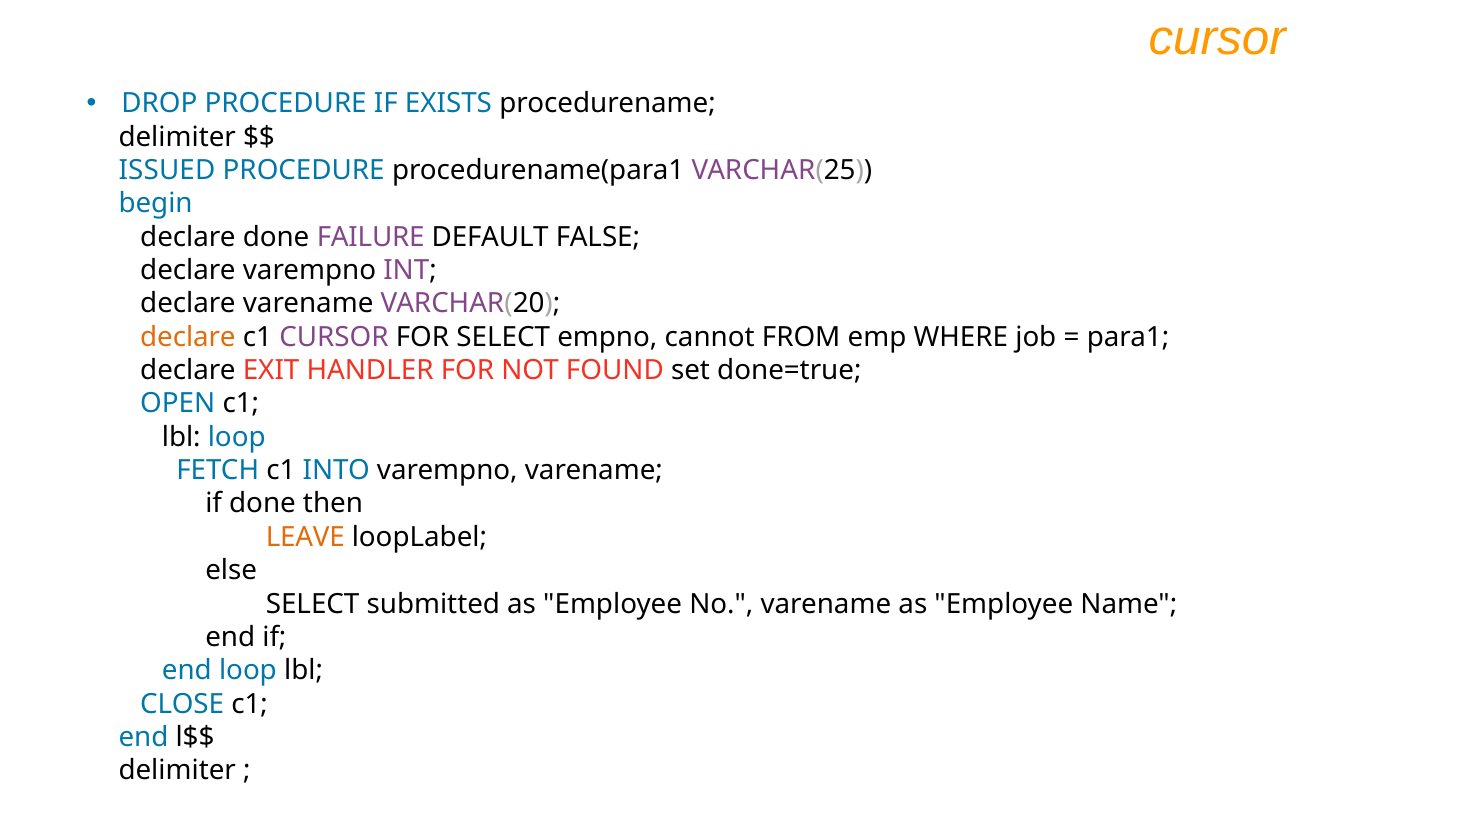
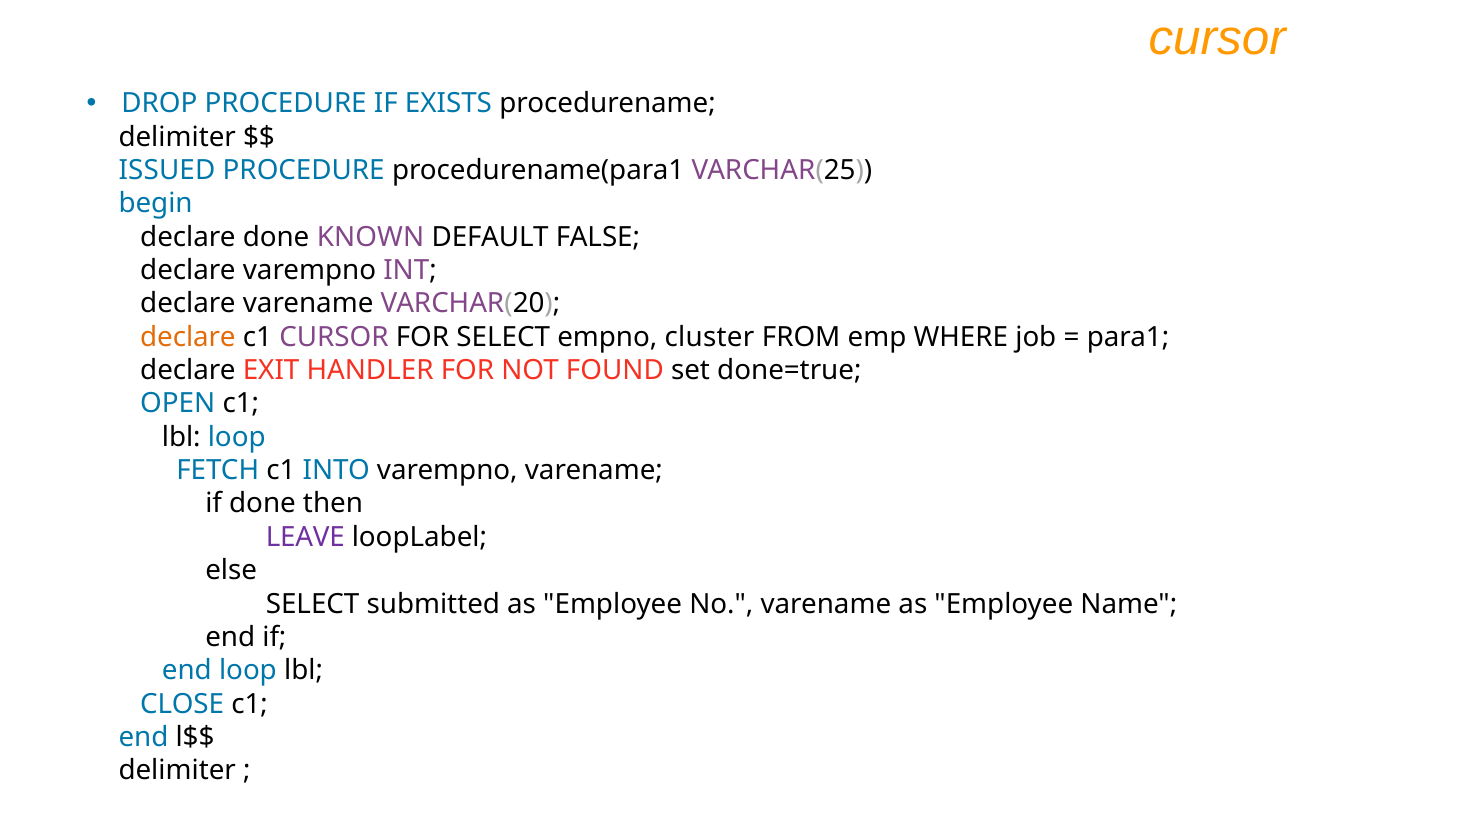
FAILURE: FAILURE -> KNOWN (371, 237)
cannot: cannot -> cluster (709, 337)
LEAVE colour: orange -> purple (305, 537)
